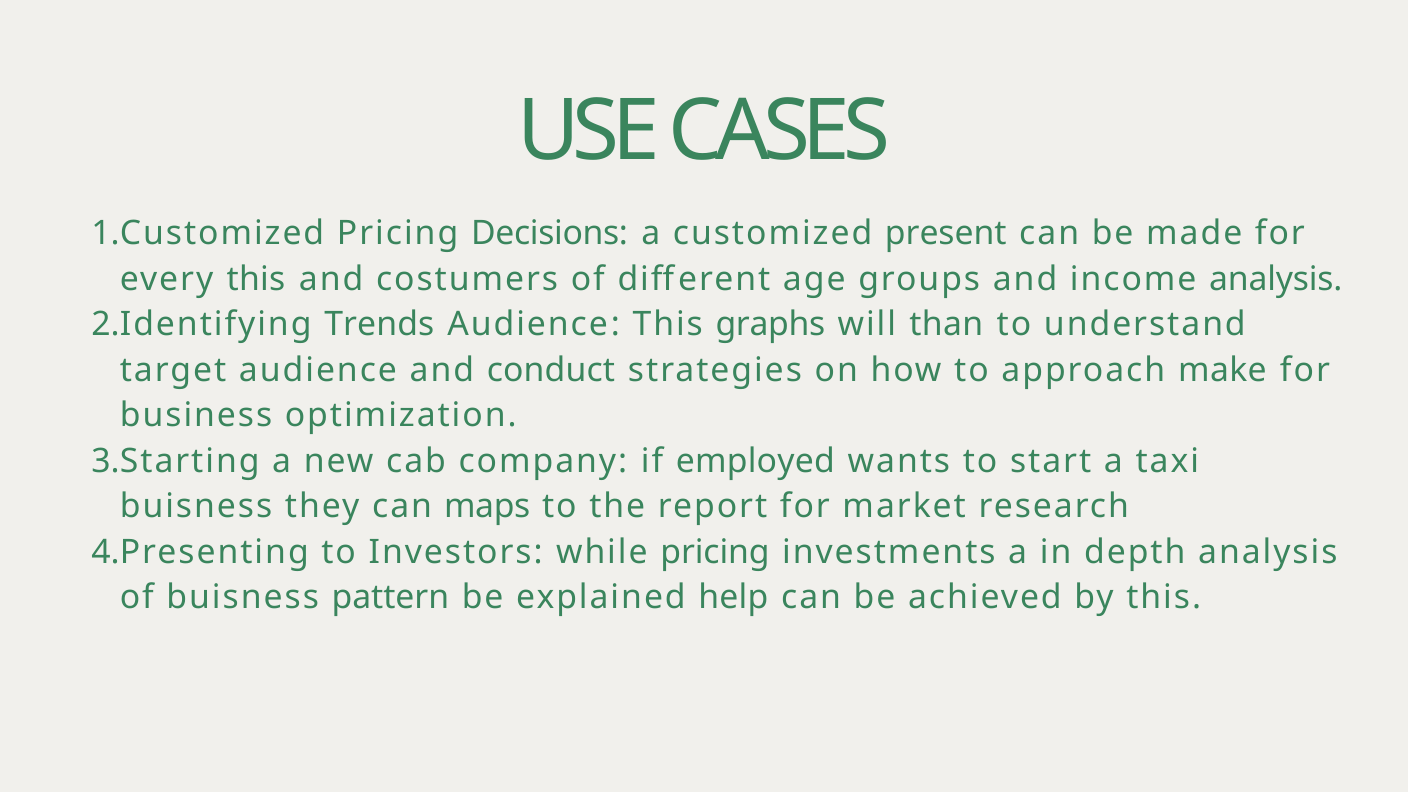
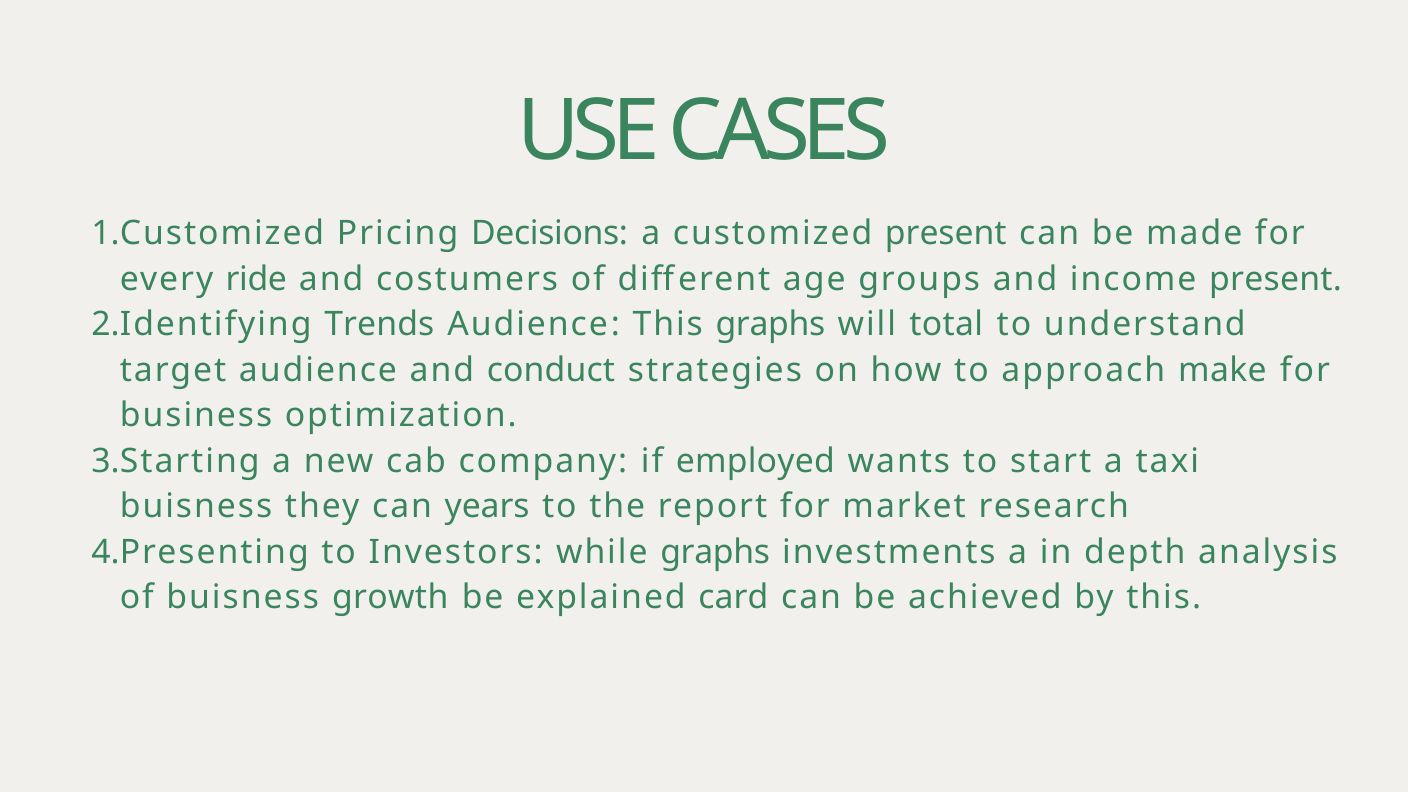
every this: this -> ride (256, 279)
income analysis: analysis -> present (1276, 279)
than: than -> total (946, 324)
maps: maps -> years (487, 507)
while pricing: pricing -> graphs (715, 552)
pattern: pattern -> growth (390, 598)
help: help -> card (733, 598)
